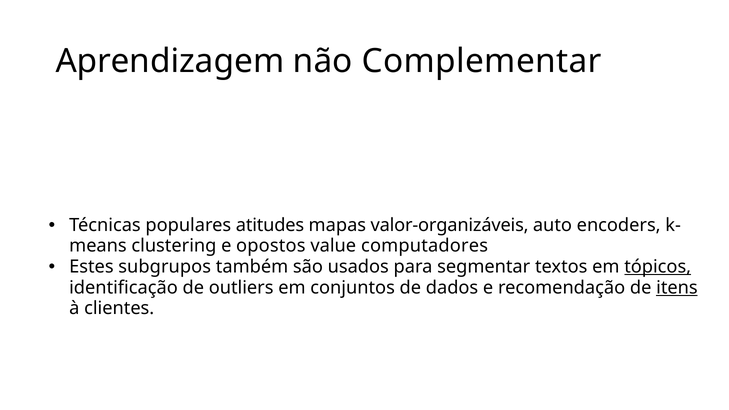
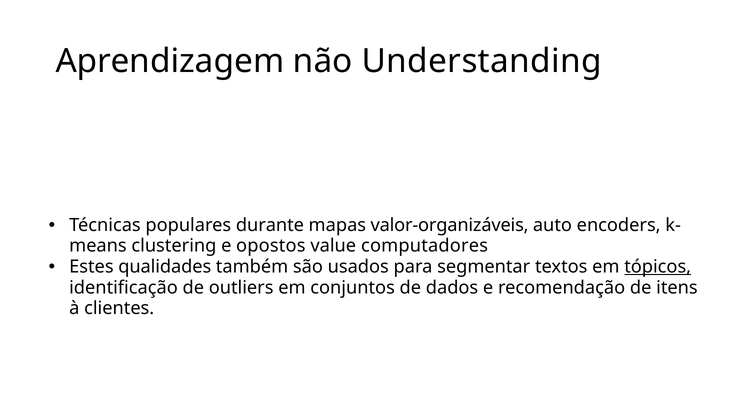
Complementar: Complementar -> Understanding (482, 61)
atitudes: atitudes -> durante (270, 225)
subgrupos: subgrupos -> qualidades (165, 267)
itens underline: present -> none (677, 288)
